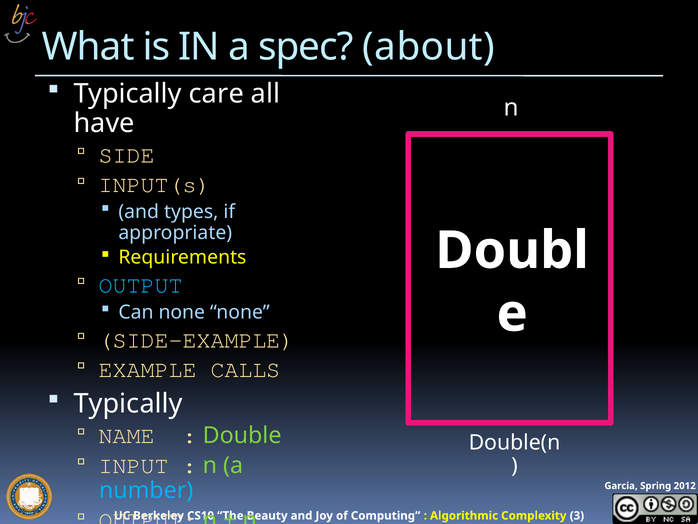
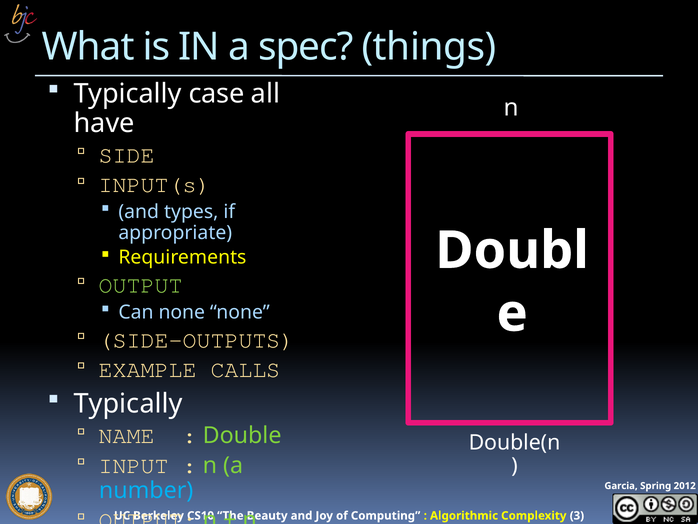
about: about -> things (429, 47)
care: care -> case (217, 94)
OUTPUT colour: light blue -> light green (141, 285)
SIDE-EXAMPLE: SIDE-EXAMPLE -> SIDE-OUTPUTS (197, 340)
